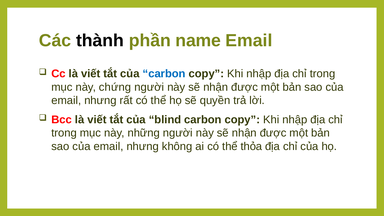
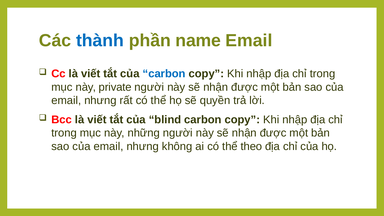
thành colour: black -> blue (100, 40)
chứng: chứng -> private (115, 87)
thỏa: thỏa -> theo (251, 146)
